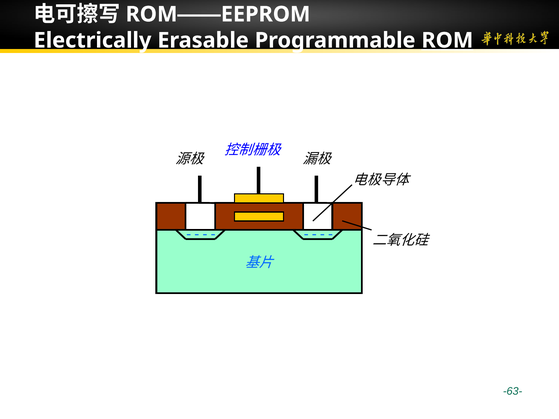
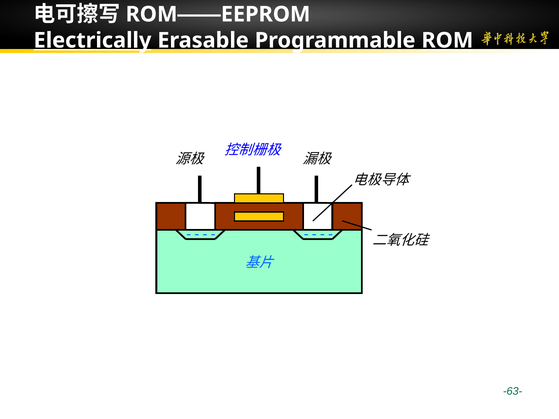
Electrically underline: none -> present (92, 40)
